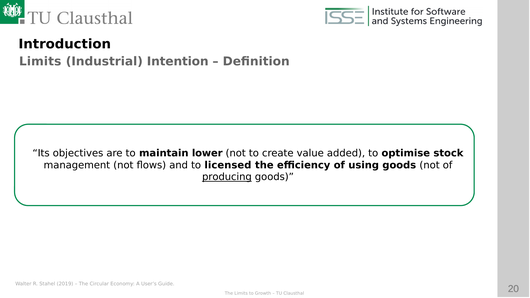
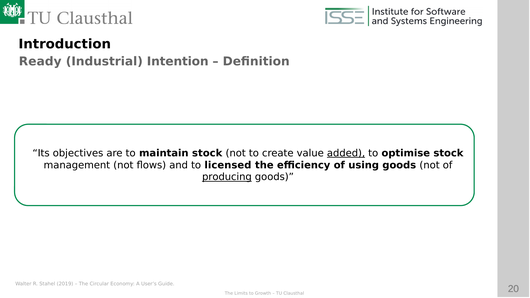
Limits: Limits -> Ready (40, 61)
maintain lower: lower -> stock (207, 153)
added underline: none -> present (346, 153)
